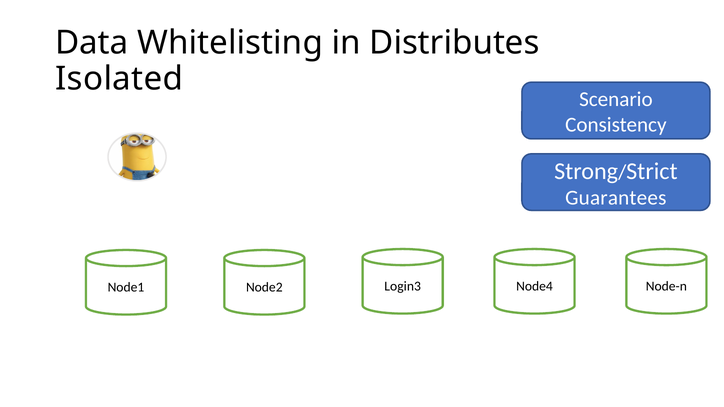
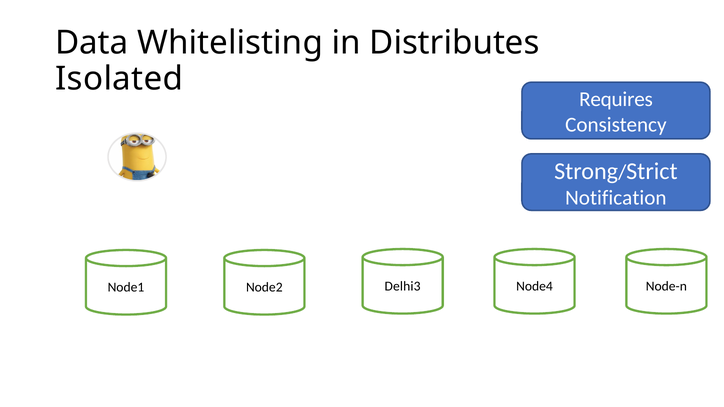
Scenario: Scenario -> Requires (616, 99)
Guarantees: Guarantees -> Notification (616, 198)
Login3: Login3 -> Delhi3 (403, 286)
